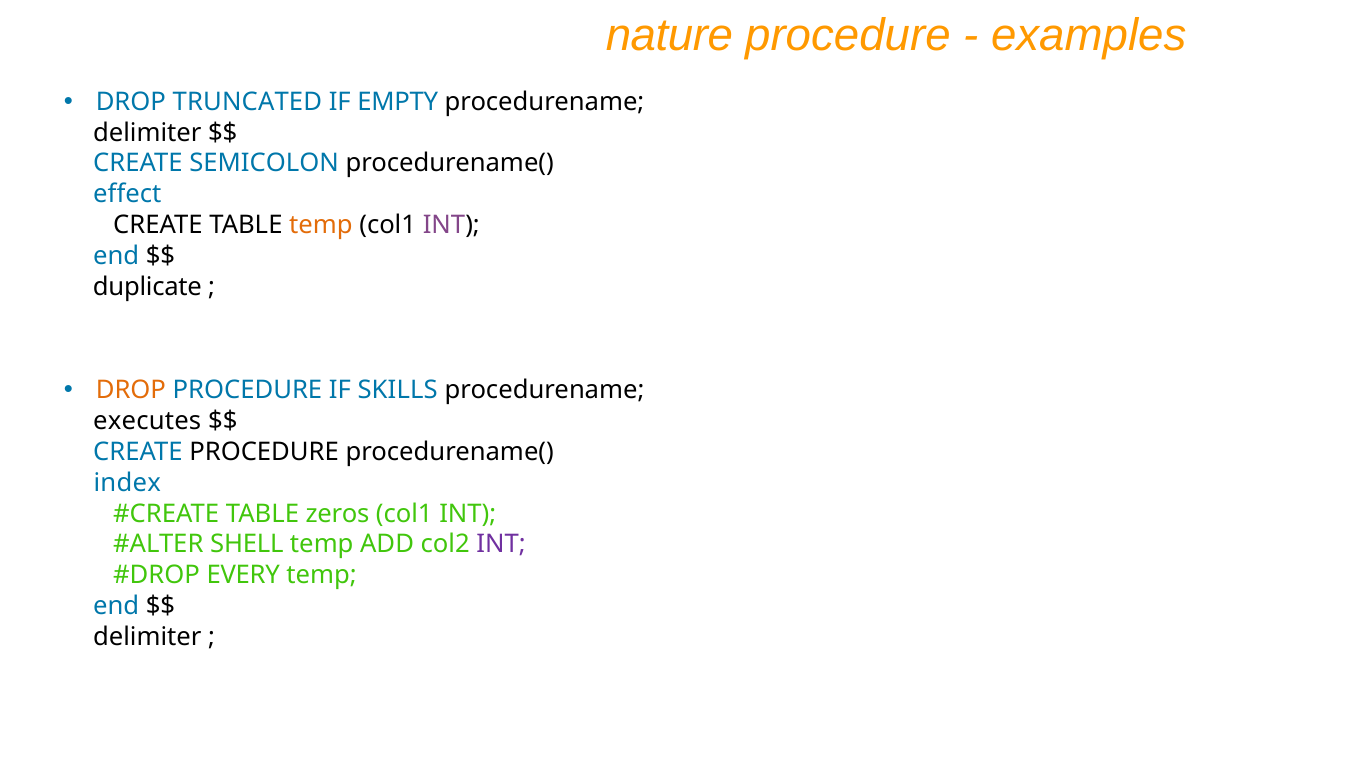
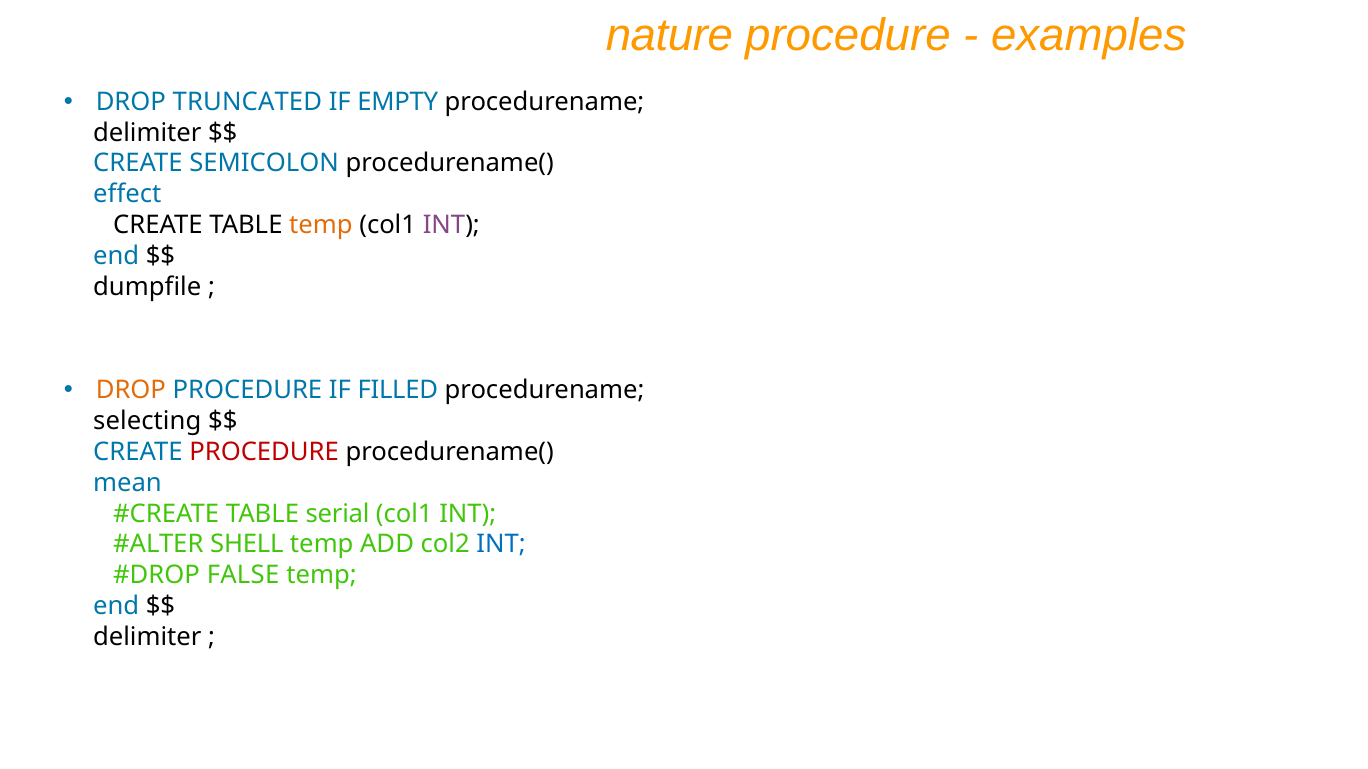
duplicate: duplicate -> dumpfile (147, 287)
SKILLS: SKILLS -> FILLED (398, 391)
executes: executes -> selecting (147, 422)
PROCEDURE colour: black -> red (264, 452)
index: index -> mean (127, 483)
zeros: zeros -> serial (338, 514)
INT colour: purple -> blue (501, 545)
EVERY: EVERY -> FALSE (243, 575)
